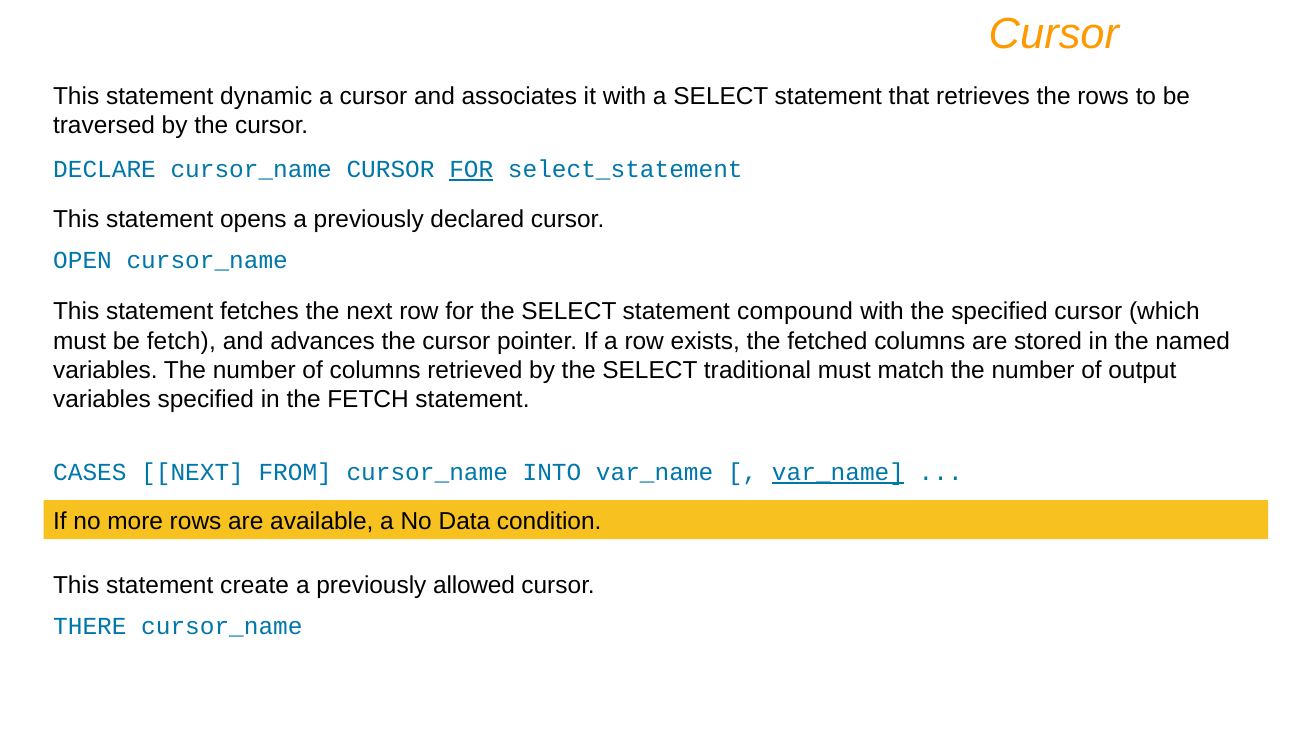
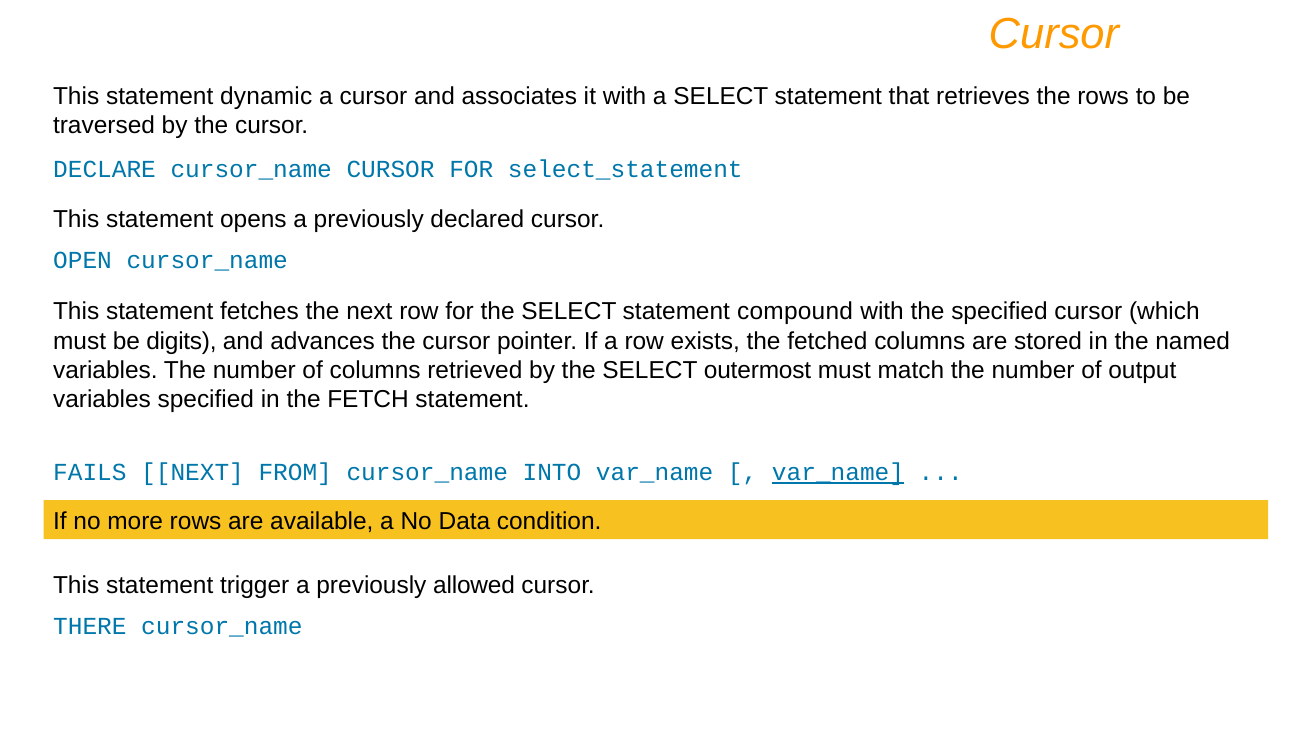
FOR underline: present -> none (471, 169)
be fetch: fetch -> digits (181, 341)
traditional: traditional -> outermost (758, 370)
CASES: CASES -> FAILS (90, 472)
create: create -> trigger (255, 585)
